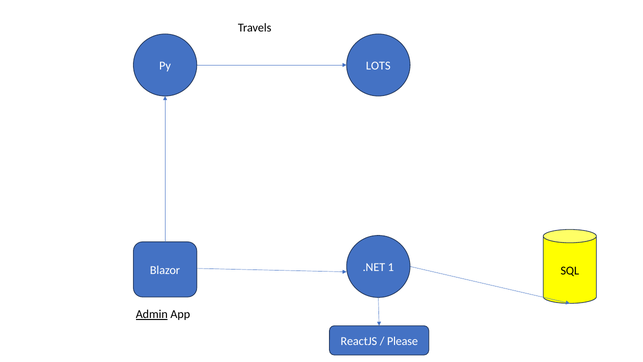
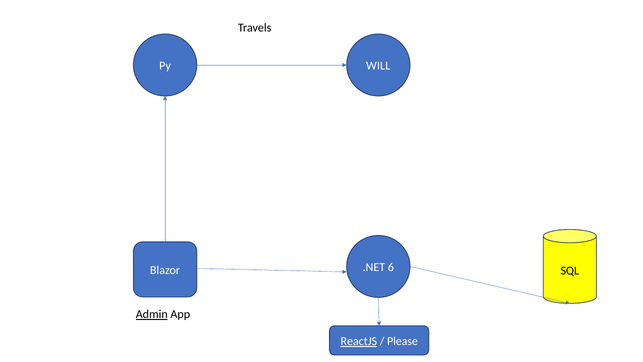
LOTS: LOTS -> WILL (378, 66)
1: 1 -> 6 (391, 267)
ReactJS underline: none -> present (359, 341)
